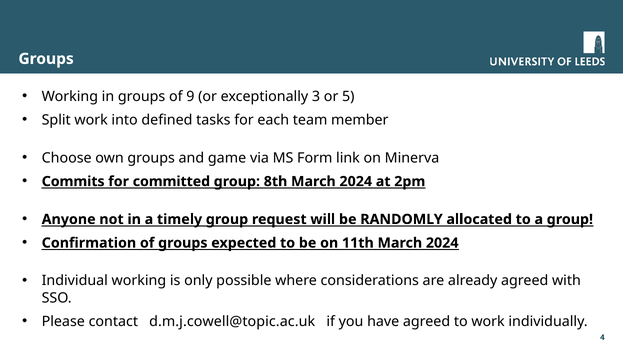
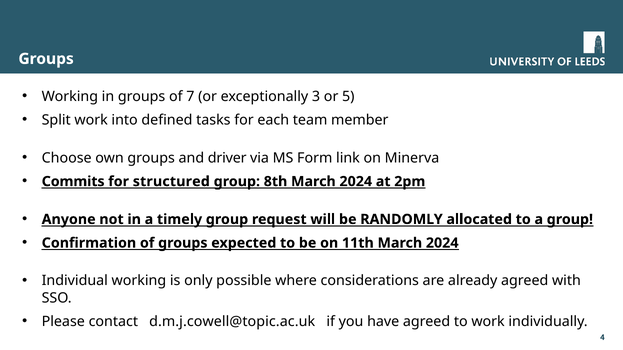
9: 9 -> 7 (190, 97)
game: game -> driver (227, 158)
committed: committed -> structured (171, 182)
